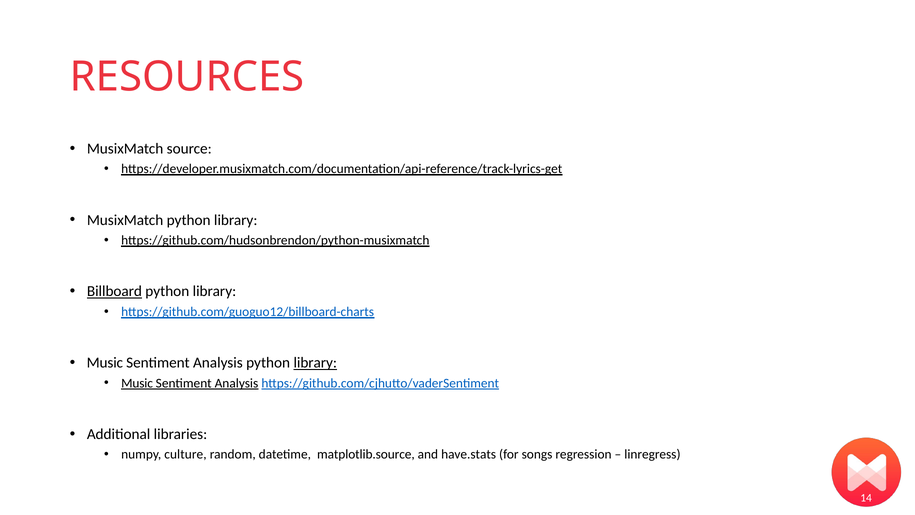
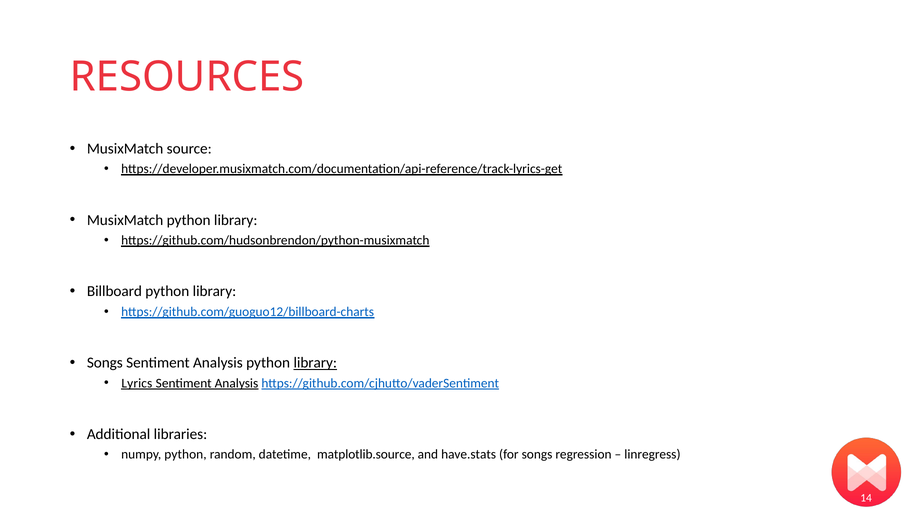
Billboard underline: present -> none (114, 291)
Music: Music -> Songs (105, 363)
Music: Music -> Lyrics (137, 383)
numpy culture: culture -> python (185, 454)
